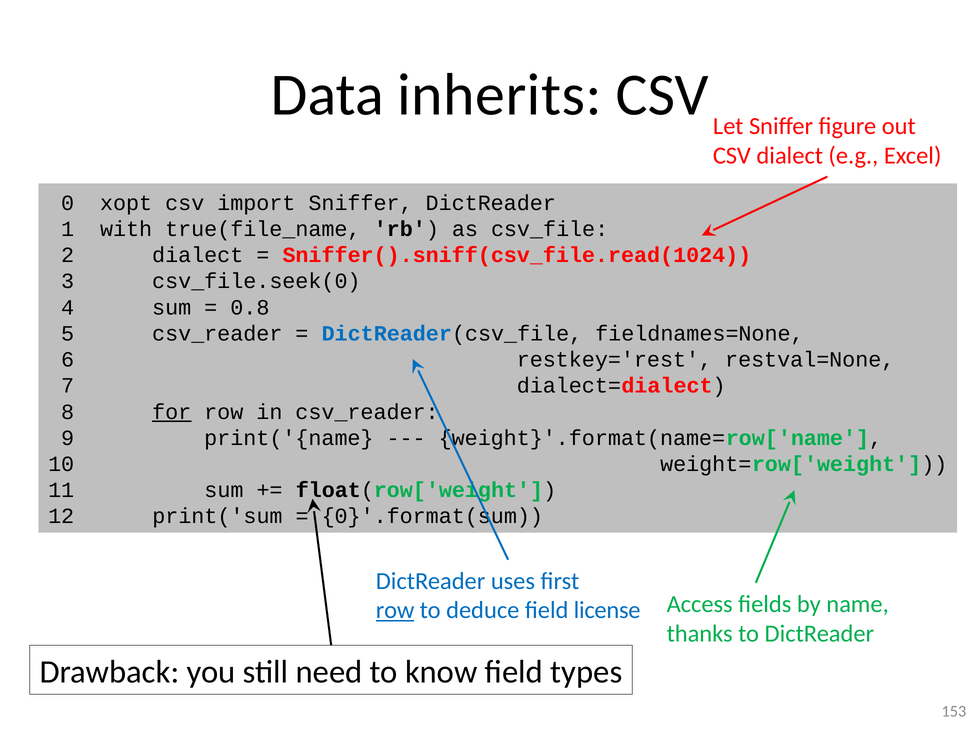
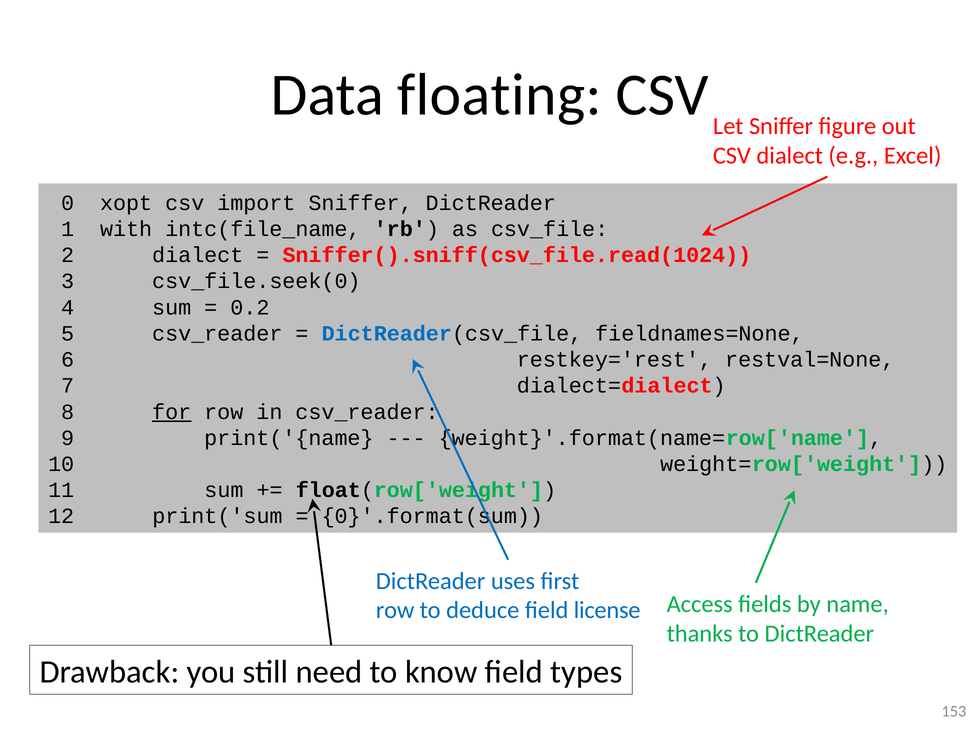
inherits: inherits -> floating (499, 95)
true(file_name: true(file_name -> intc(file_name (263, 229)
0.8: 0.8 -> 0.2 (250, 307)
row underline: present -> none (395, 610)
